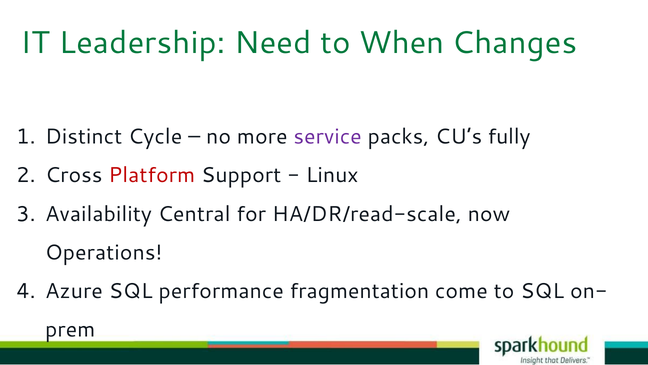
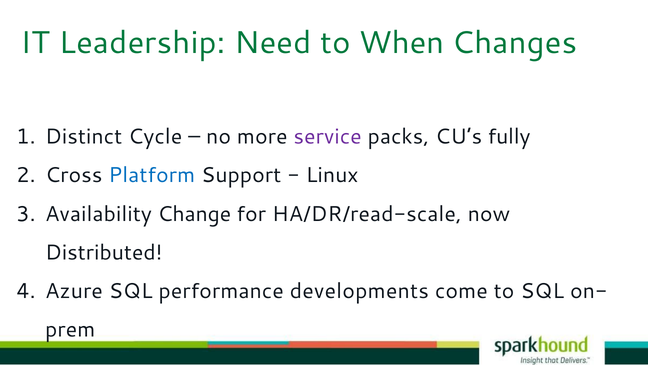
Platform colour: red -> blue (152, 175)
Central: Central -> Change (194, 214)
Operations: Operations -> Distributed (104, 252)
fragmentation: fragmentation -> developments (359, 291)
